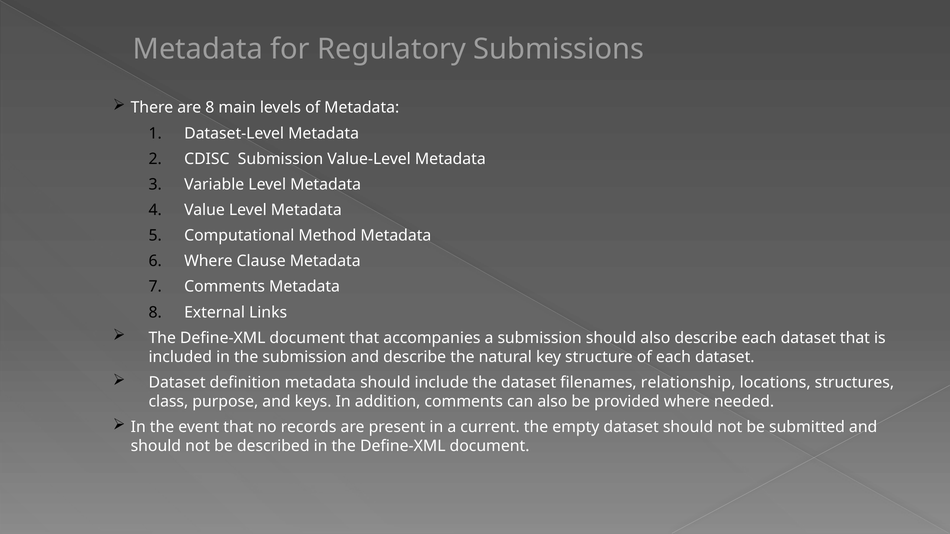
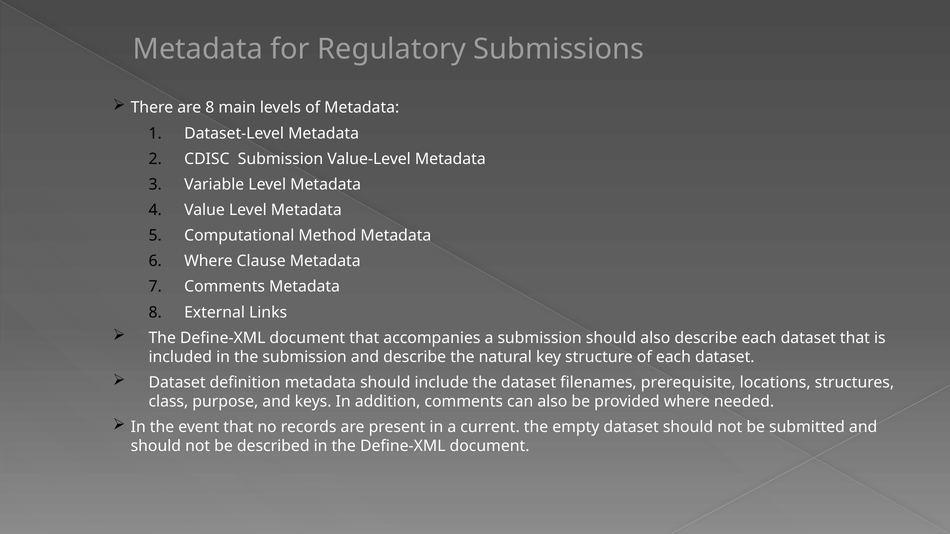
relationship: relationship -> prerequisite (688, 383)
